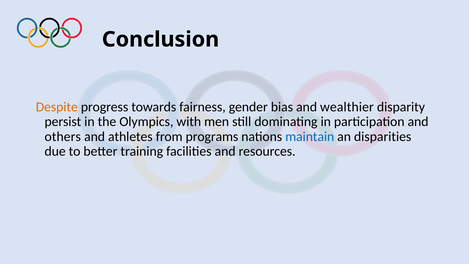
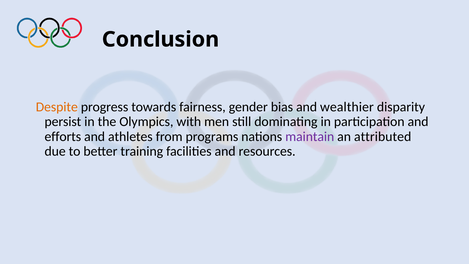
others: others -> efforts (63, 137)
maintain colour: blue -> purple (310, 137)
disparities: disparities -> attributed (383, 137)
